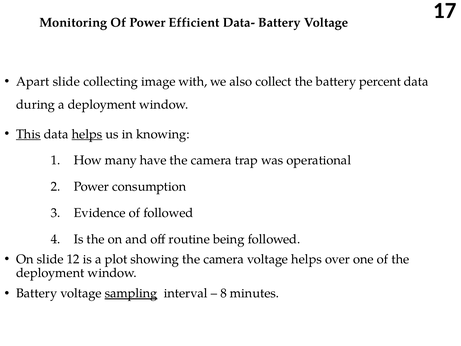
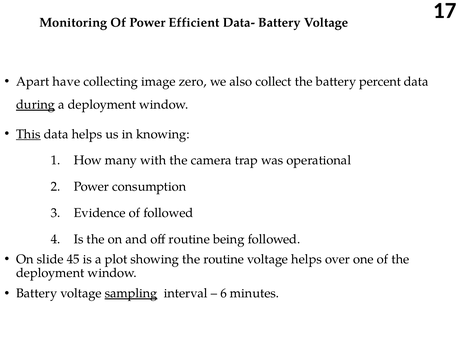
Apart slide: slide -> have (66, 82)
with: with -> zero (193, 82)
during underline: none -> present (36, 105)
helps underline: present -> none (87, 134)
have: have -> with (153, 160)
12: 12 -> 45 (73, 259)
showing the camera: camera -> routine (224, 259)
8: 8 -> 6 (224, 293)
